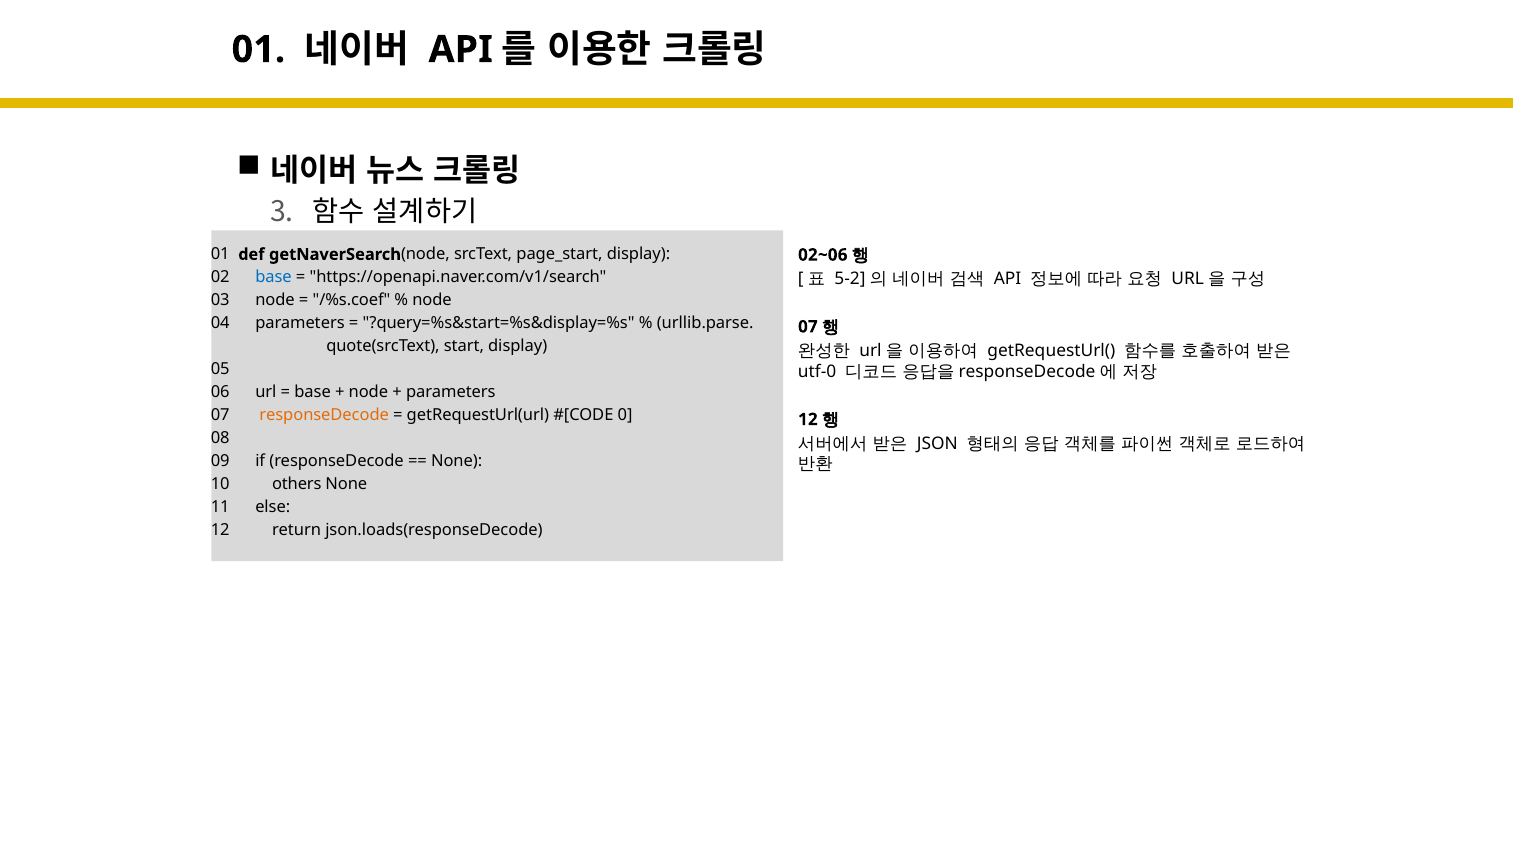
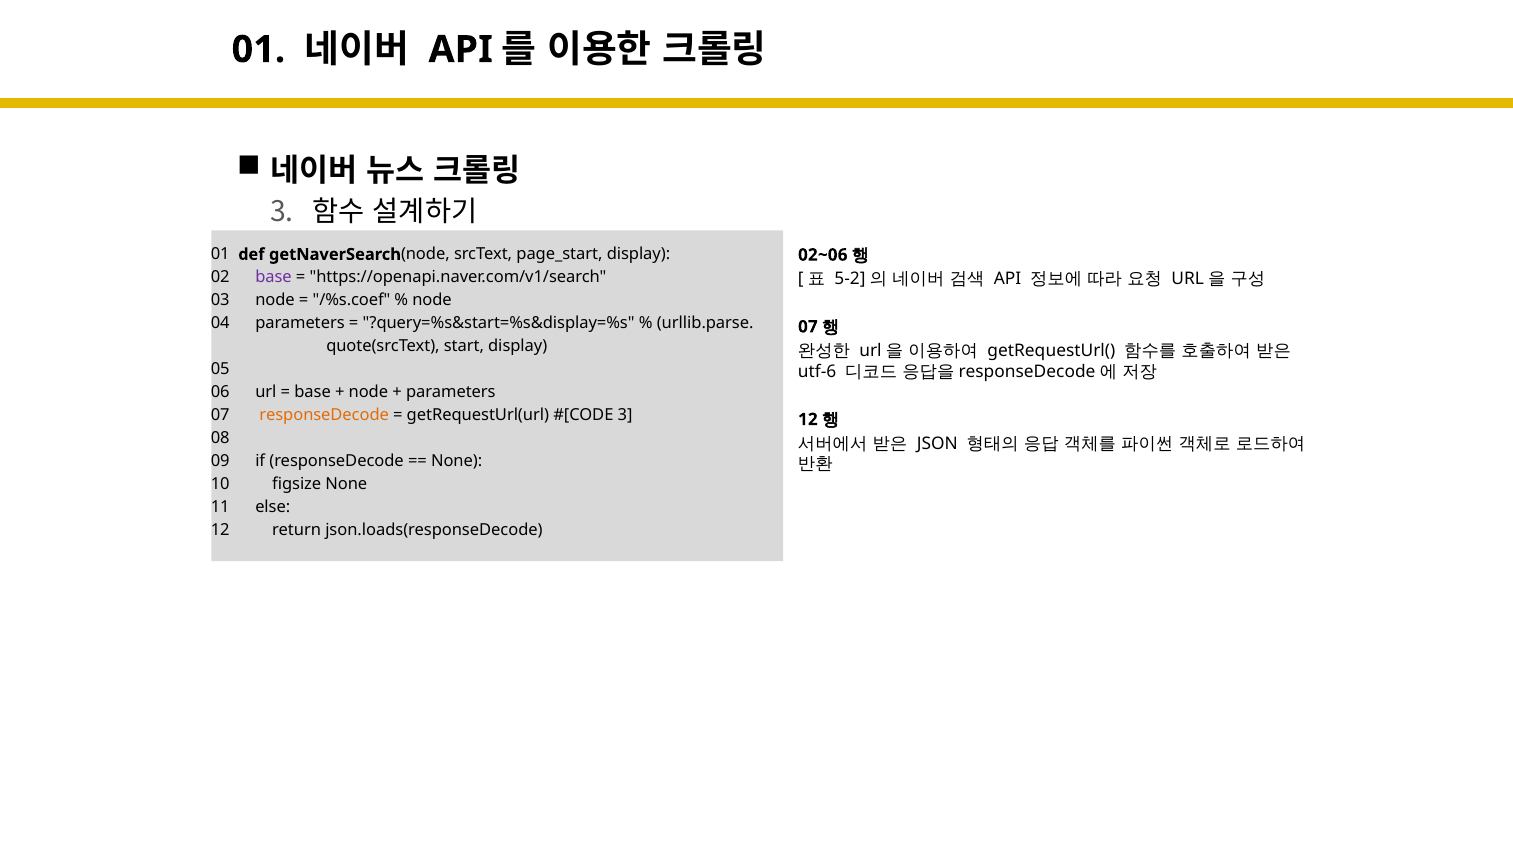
base colour: blue -> purple (274, 277)
utf-0: utf-0 -> utf-6 (817, 372)
0: 0 -> 3 (625, 415)
others: others -> figsize (297, 484)
